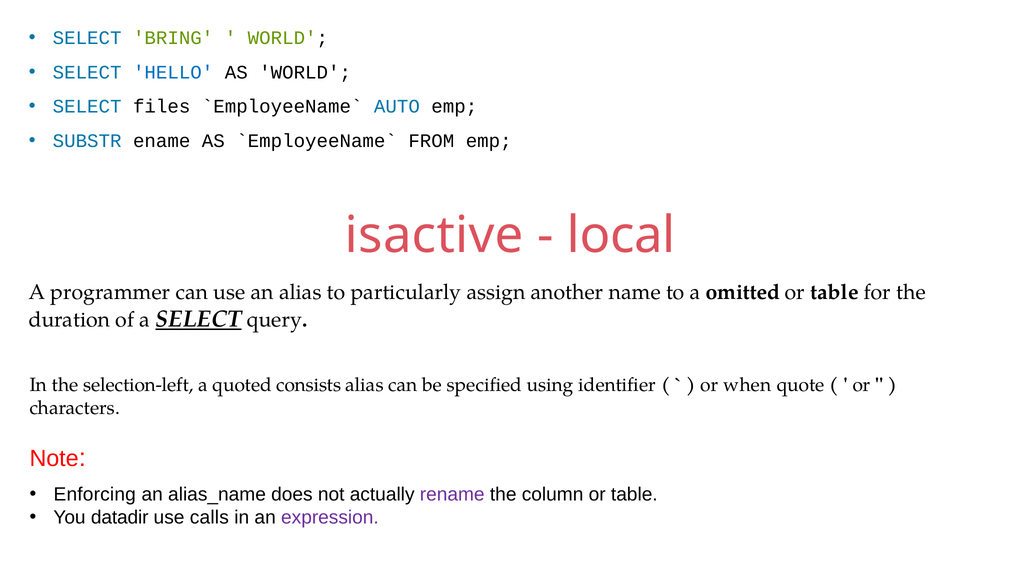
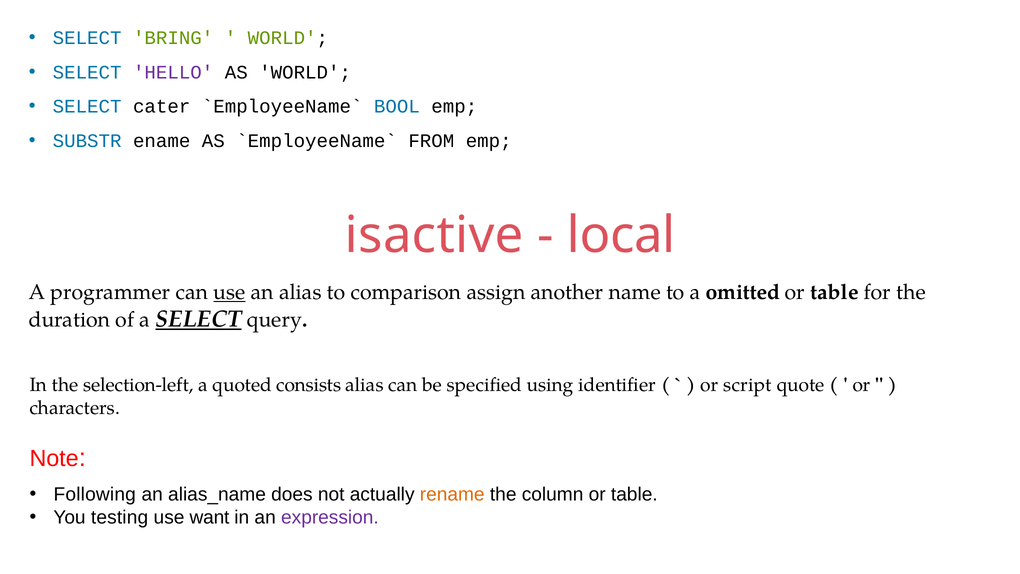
HELLO colour: blue -> purple (173, 72)
files: files -> cater (162, 107)
AUTO: AUTO -> BOOL (397, 107)
use underline: none -> present (229, 292)
particularly: particularly -> comparison (406, 292)
when: when -> script (747, 385)
Enforcing: Enforcing -> Following (95, 494)
rename colour: purple -> orange (452, 494)
datadir: datadir -> testing (120, 517)
calls: calls -> want (209, 517)
